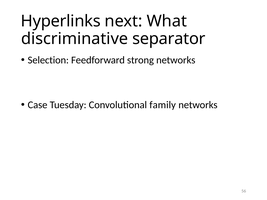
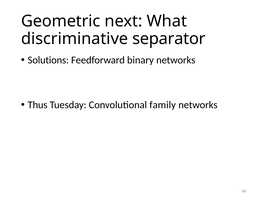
Hyperlinks: Hyperlinks -> Geometric (61, 21)
Selection: Selection -> Solutions (48, 60)
strong: strong -> binary (140, 60)
Case: Case -> Thus (38, 105)
